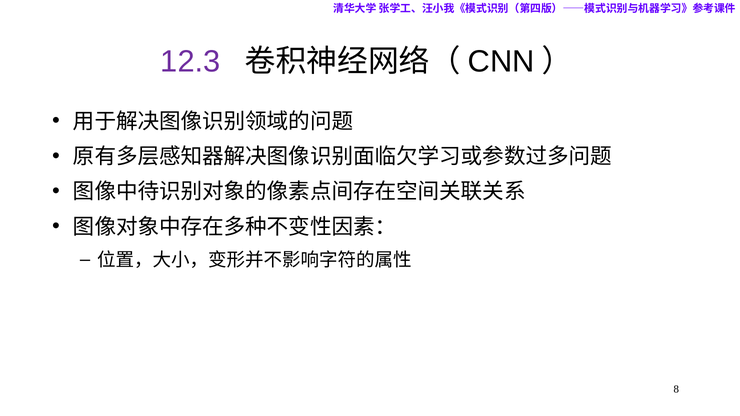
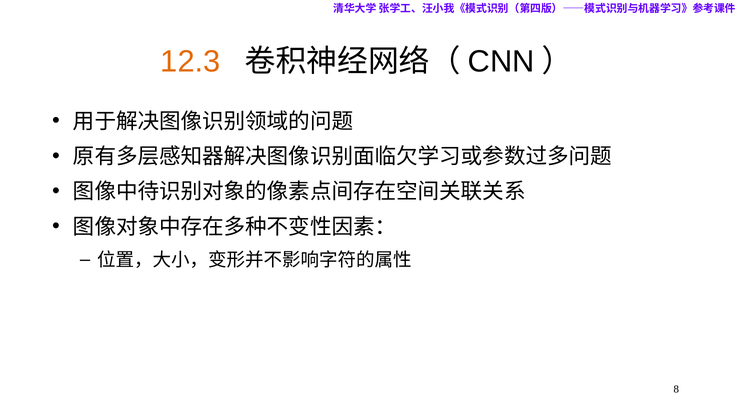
12.3 colour: purple -> orange (190, 61)
